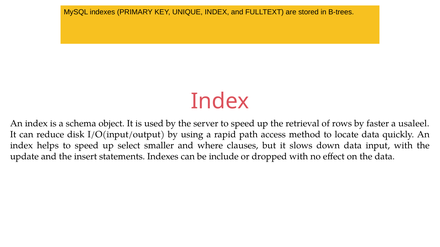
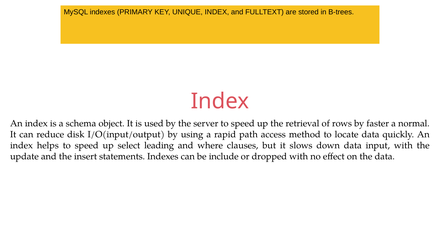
usaleel: usaleel -> normal (414, 124)
smaller: smaller -> leading (159, 146)
